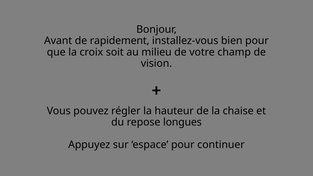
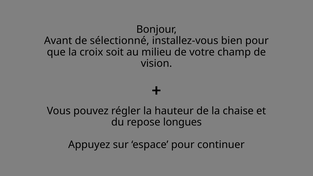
rapidement: rapidement -> sélectionné (120, 41)
